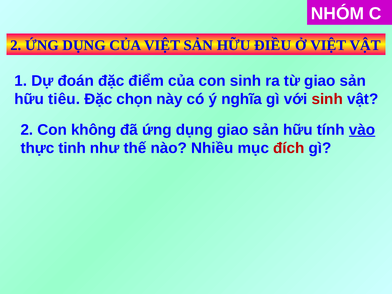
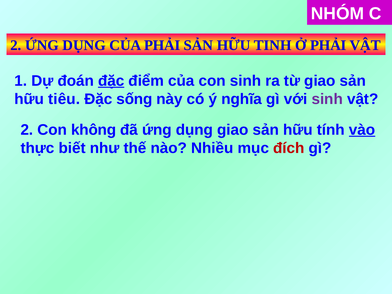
CỦA VIỆT: VIỆT -> PHẢI (162, 45)
ĐIỀU: ĐIỀU -> TINH (273, 45)
Ở VIỆT: VIỆT -> PHẢI (328, 45)
đặc underline: none -> present (111, 81)
chọn: chọn -> sống (134, 99)
sinh colour: red -> purple (327, 99)
tinh: tinh -> biết (72, 148)
